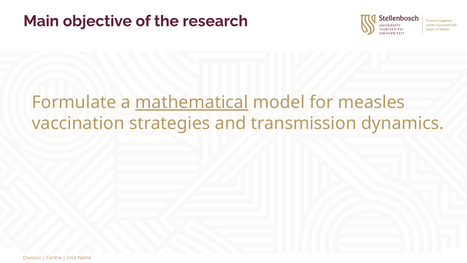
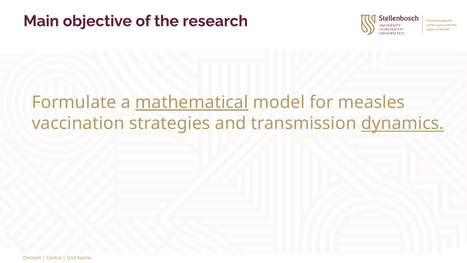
dynamics underline: none -> present (403, 123)
